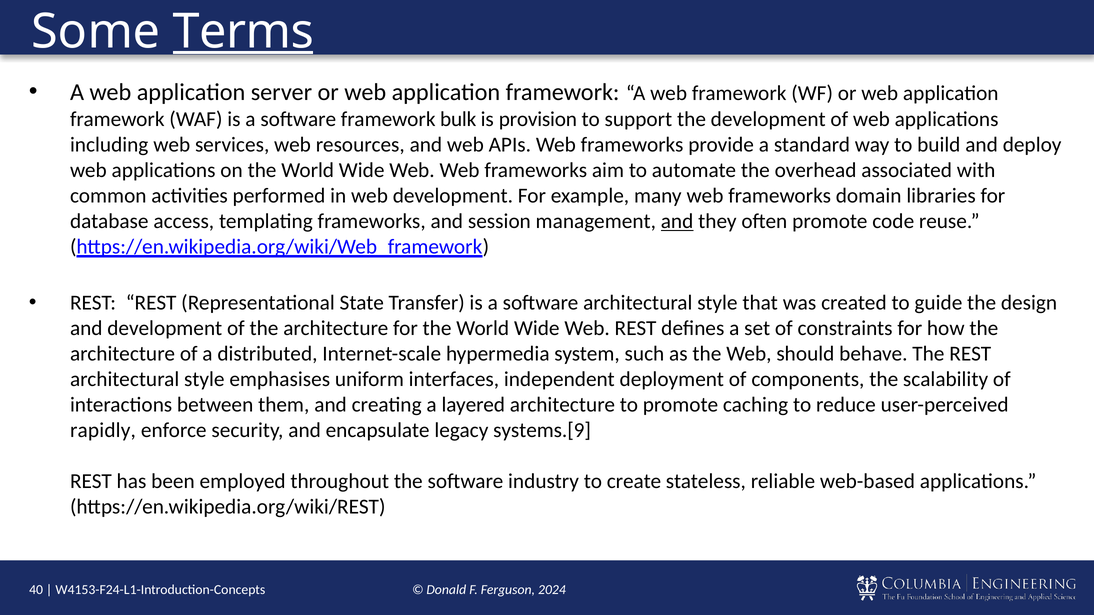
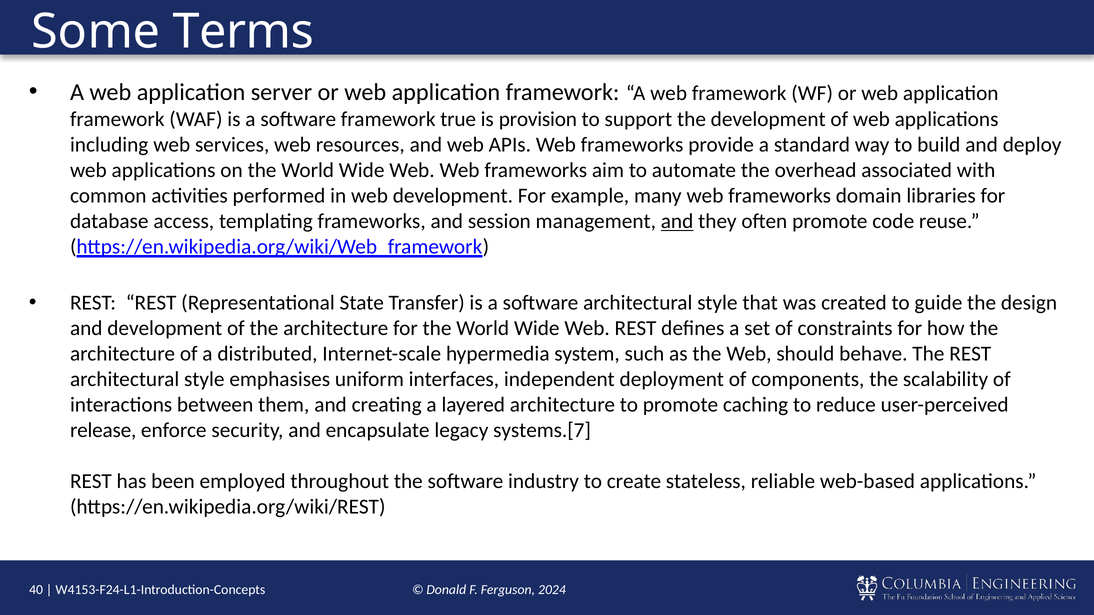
Terms underline: present -> none (243, 32)
bulk: bulk -> true (458, 119)
rapidly: rapidly -> release (103, 431)
systems.[9: systems.[9 -> systems.[7 (542, 431)
